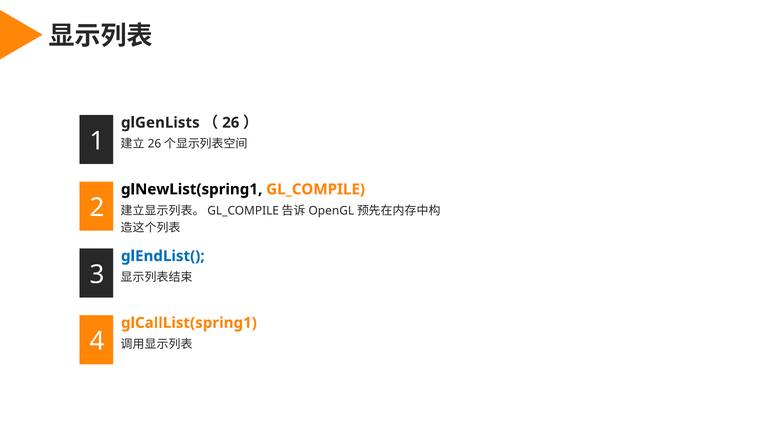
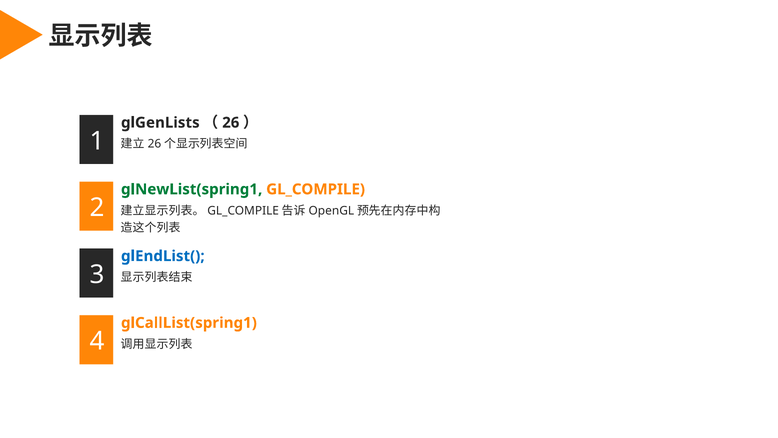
glNewList(spring1 colour: black -> green (192, 189)
